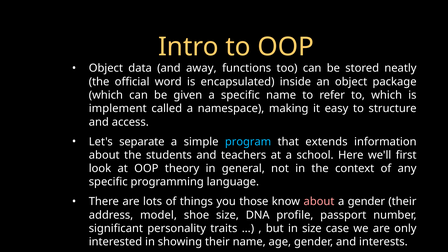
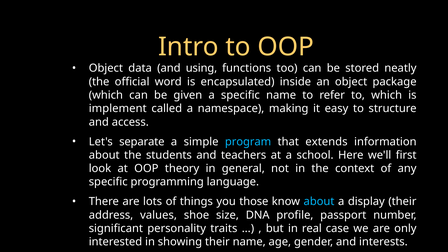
away: away -> using (201, 68)
about colour: pink -> light blue (319, 202)
a gender: gender -> display (366, 202)
model: model -> values (159, 215)
in size: size -> real (312, 229)
